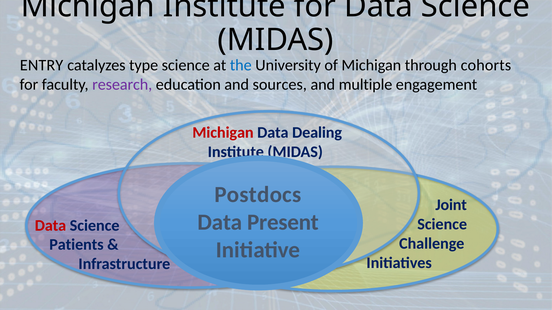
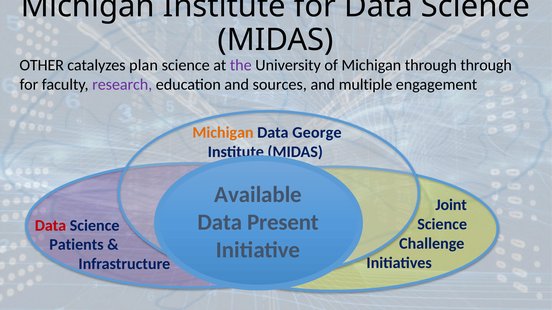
ENTRY: ENTRY -> OTHER (42, 65)
type: type -> plan (144, 65)
the colour: blue -> purple (241, 65)
through cohorts: cohorts -> through (486, 65)
Michigan colour: red -> orange (223, 133)
Dealing: Dealing -> George (317, 133)
Postdocs: Postdocs -> Available (258, 195)
